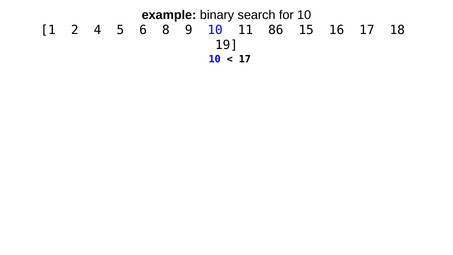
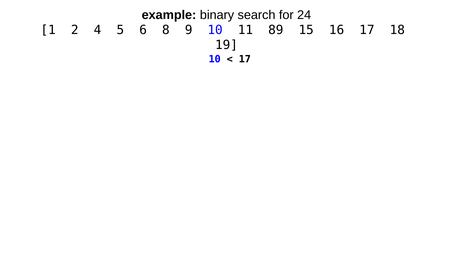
for 10: 10 -> 24 (304, 15)
86: 86 -> 89 (276, 30)
